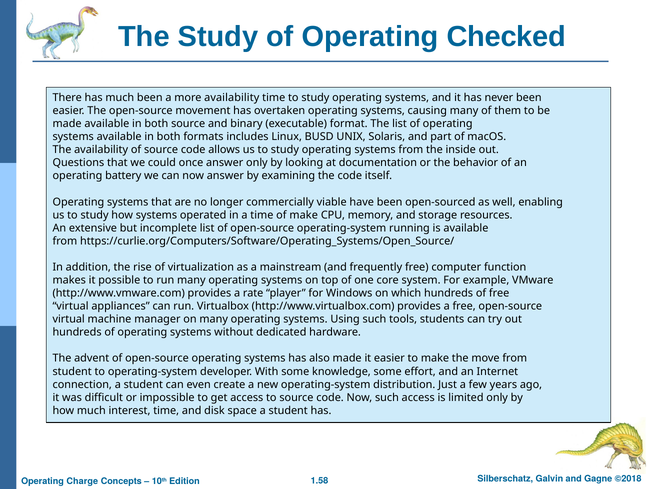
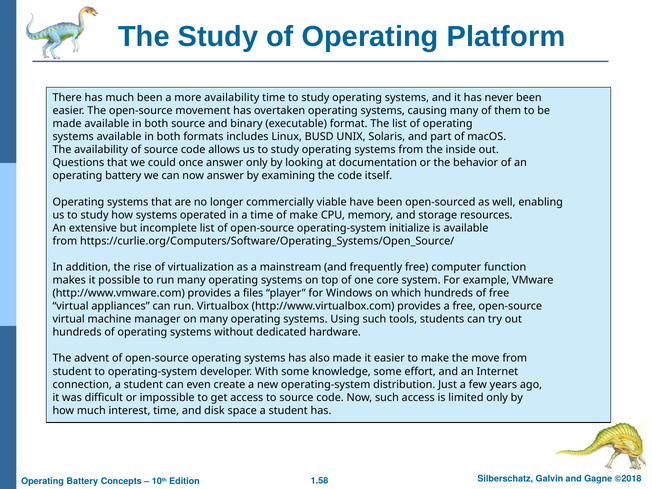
Checked: Checked -> Platform (506, 37)
running: running -> initialize (409, 228)
rate: rate -> files (253, 293)
Charge: Charge -> Battery (82, 481)
